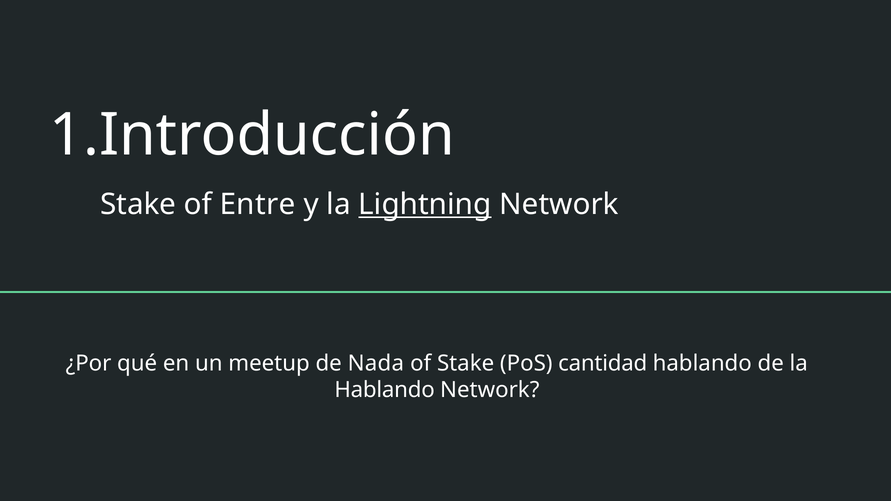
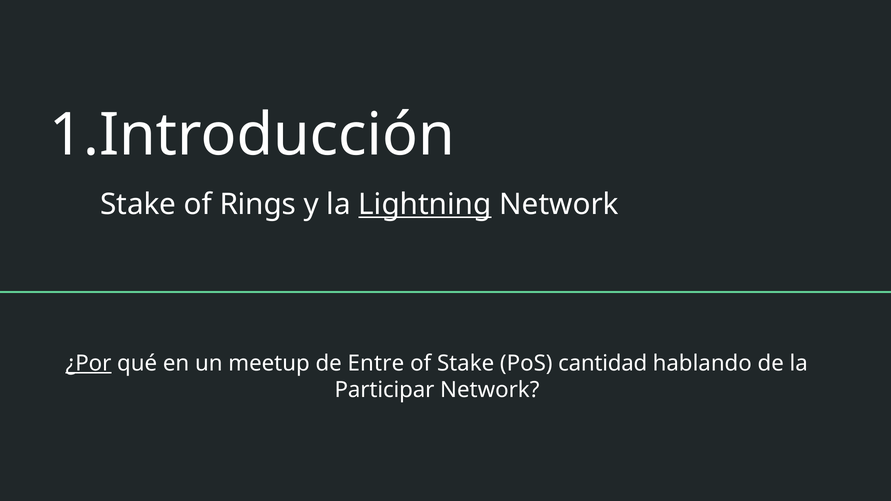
Entre: Entre -> Rings (258, 204)
¿Por underline: none -> present (88, 363)
Nada: Nada -> Entre (376, 363)
Hablando: Hablando -> Participar (385, 390)
